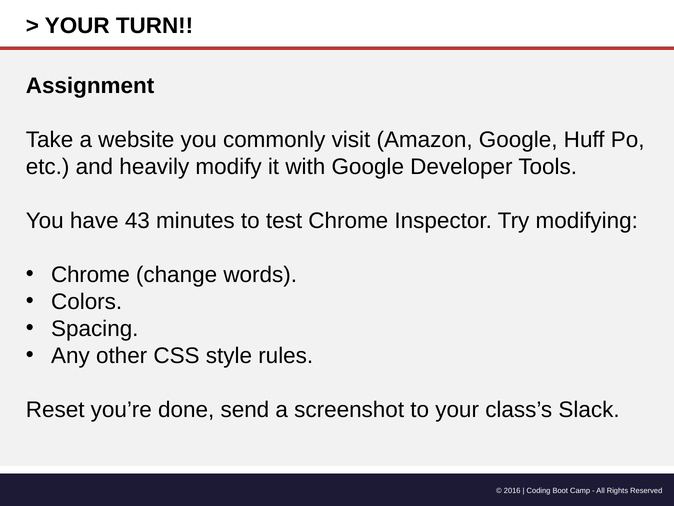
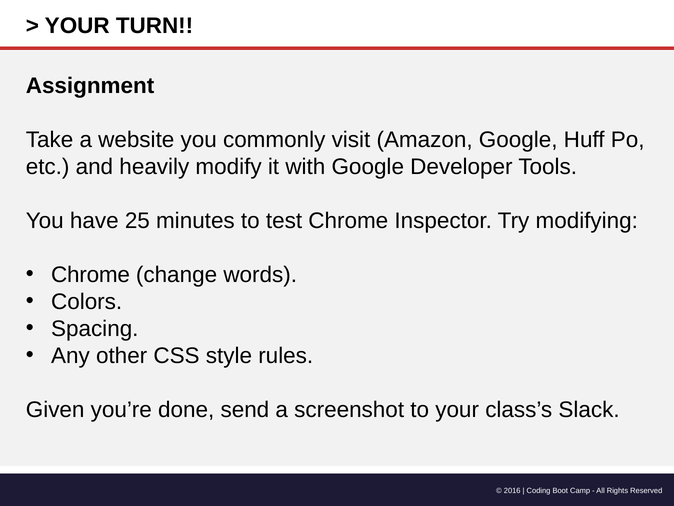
43: 43 -> 25 (137, 221)
Reset: Reset -> Given (55, 409)
